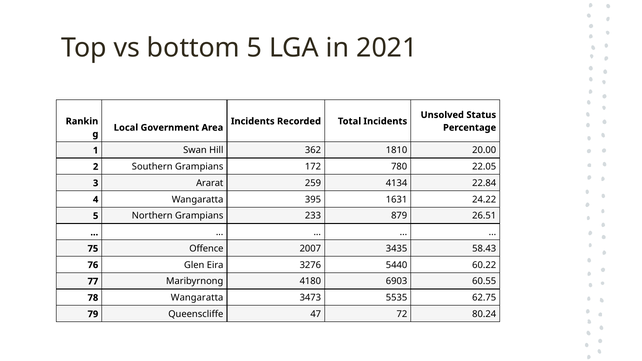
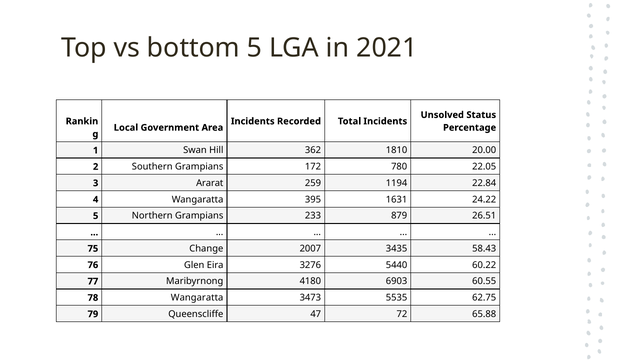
4134: 4134 -> 1194 (397, 183)
Offence: Offence -> Change (206, 249)
80.24: 80.24 -> 65.88 (484, 314)
